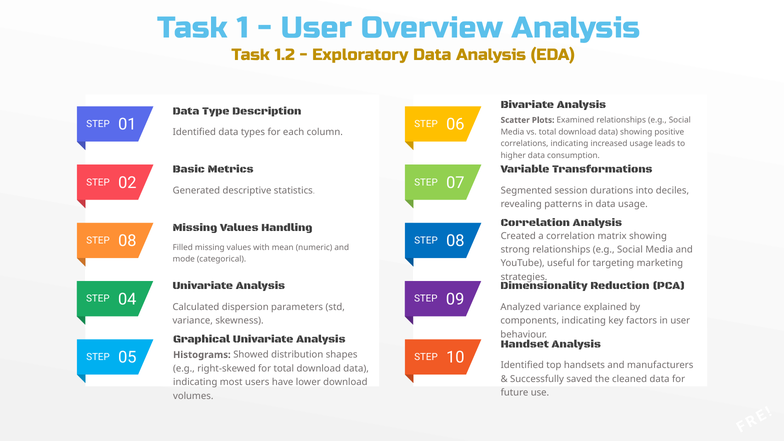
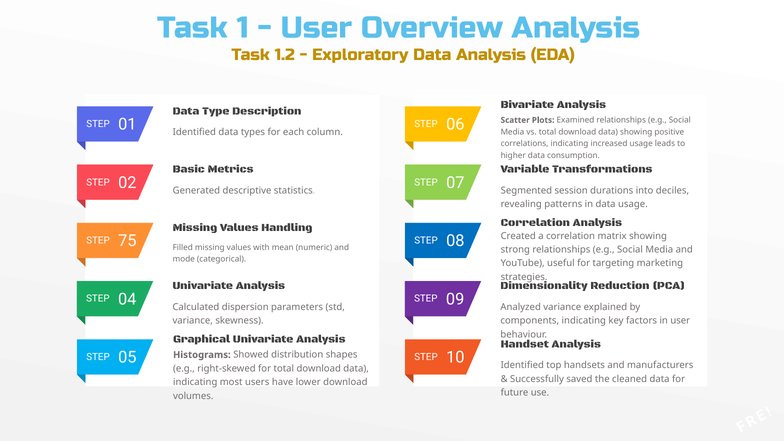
08: 08 -> 75 (127, 241)
